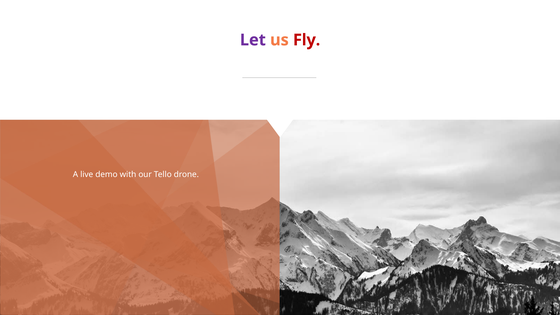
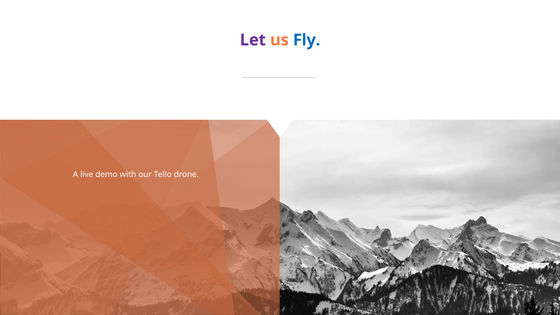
Fly colour: red -> blue (307, 40)
